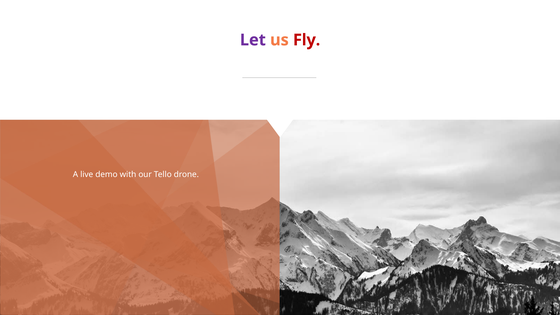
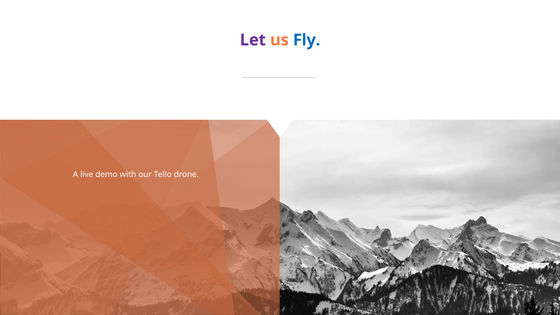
Fly colour: red -> blue (307, 40)
